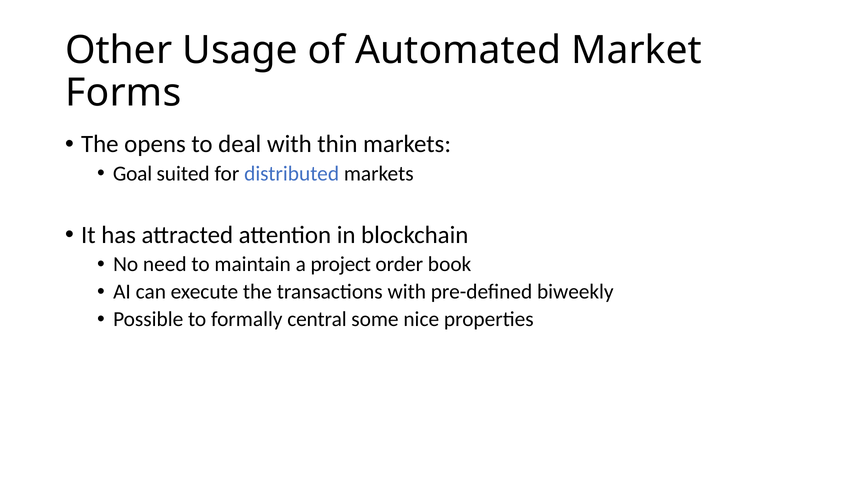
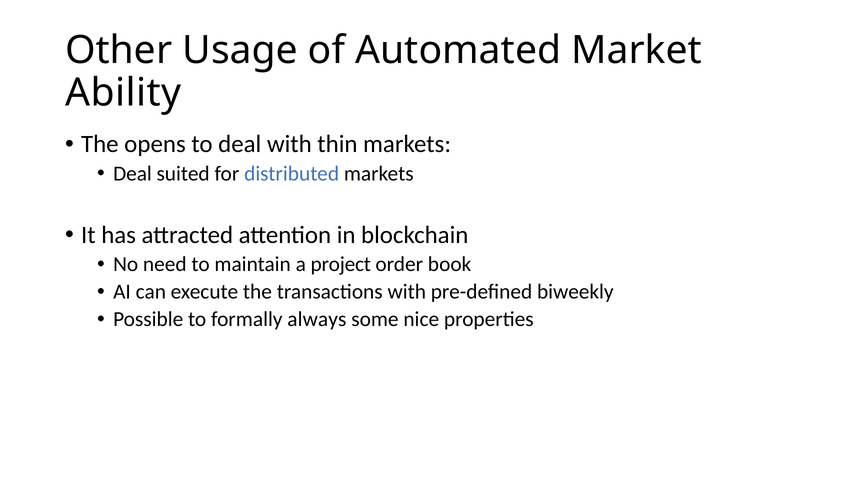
Forms: Forms -> Ability (123, 93)
Goal: Goal -> Deal (132, 174)
central: central -> always (317, 320)
